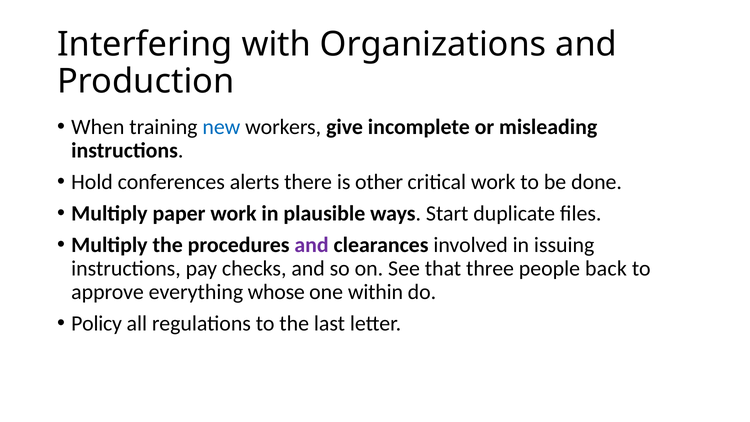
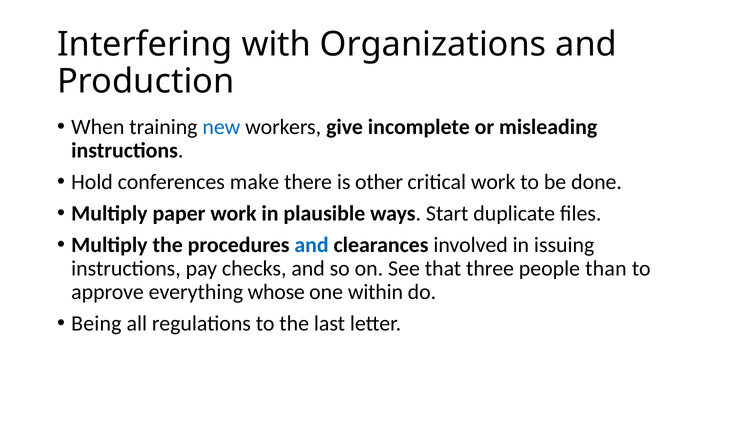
alerts: alerts -> make (254, 182)
and colour: purple -> blue (312, 245)
back: back -> than (606, 268)
Policy: Policy -> Being (96, 323)
